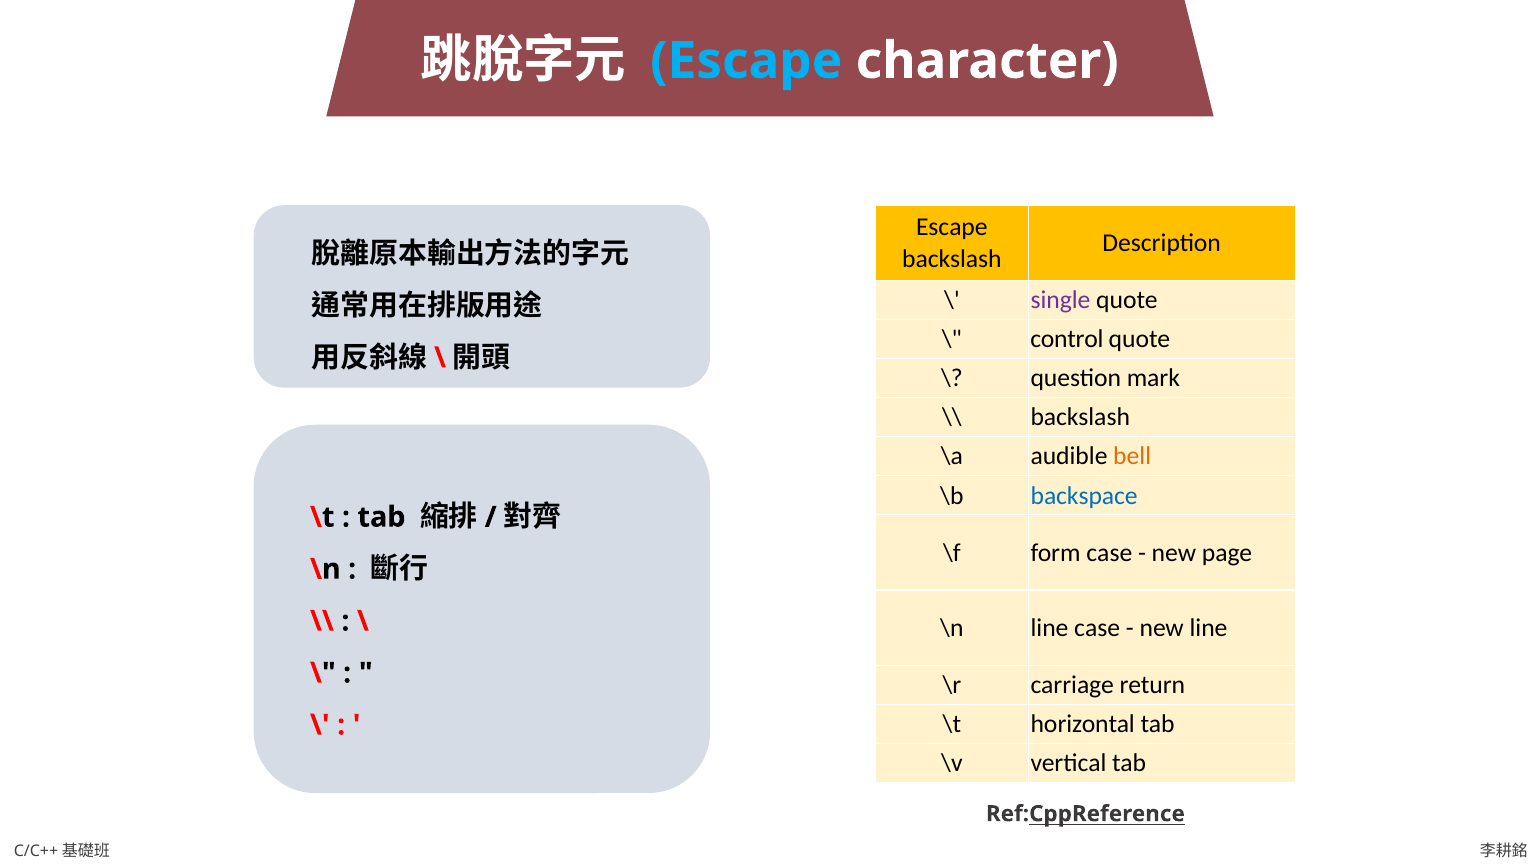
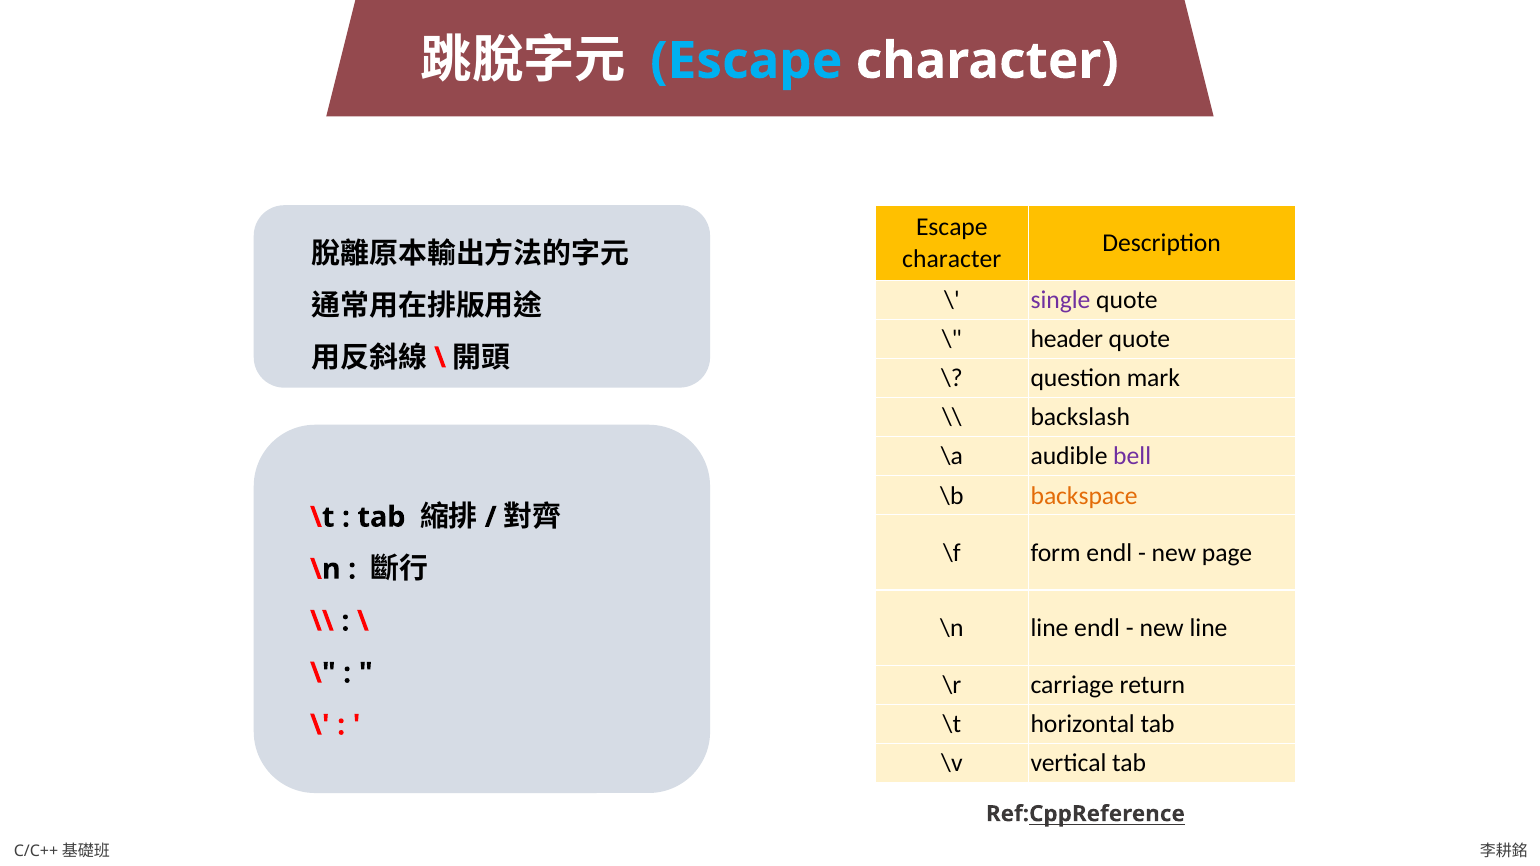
backslash: backslash -> character (952, 259)
control: control -> header (1067, 339)
bell colour: orange -> purple (1132, 457)
backspace colour: blue -> orange (1084, 496)
form case: case -> endl (1109, 553)
line case: case -> endl (1097, 628)
